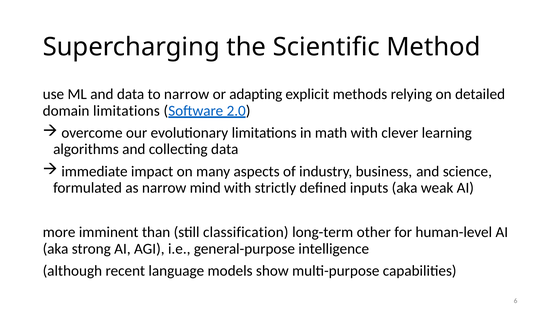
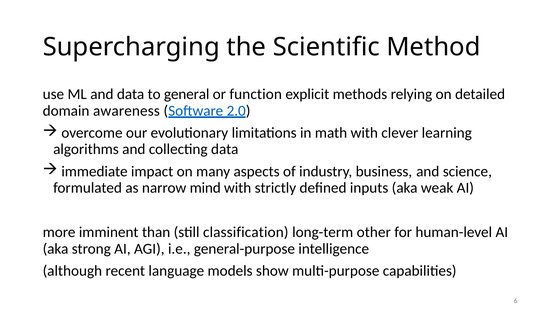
to narrow: narrow -> general (187, 94)
adapting: adapting -> function (256, 94)
domain limitations: limitations -> awareness (126, 111)
